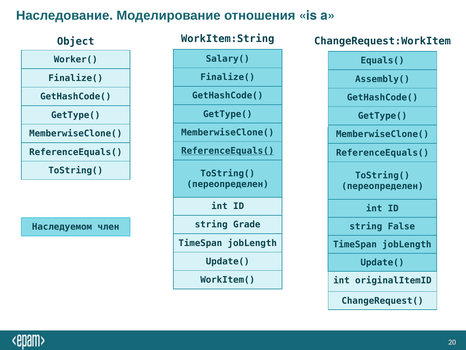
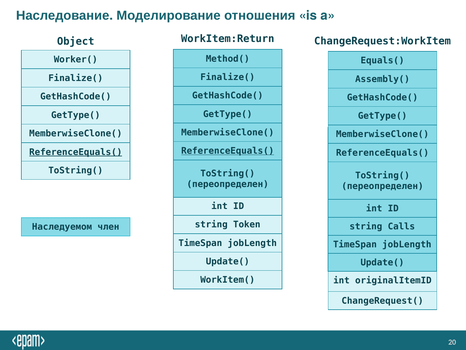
WorkItem:String: WorkItem:String -> WorkItem:Return (228, 39)
Salary(: Salary( -> Method( (228, 59)
ReferenceEquals( underline: none -> present (76, 152)
Grade: Grade -> Token (247, 224)
False: False -> Calls (401, 226)
